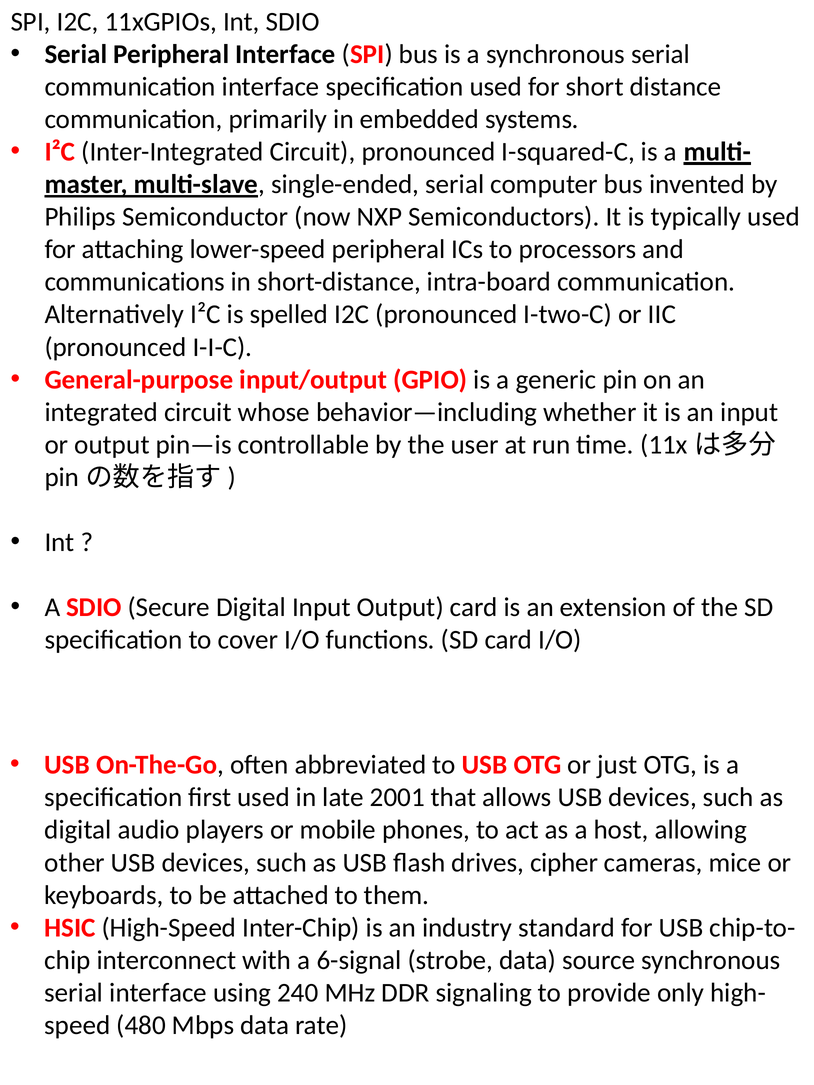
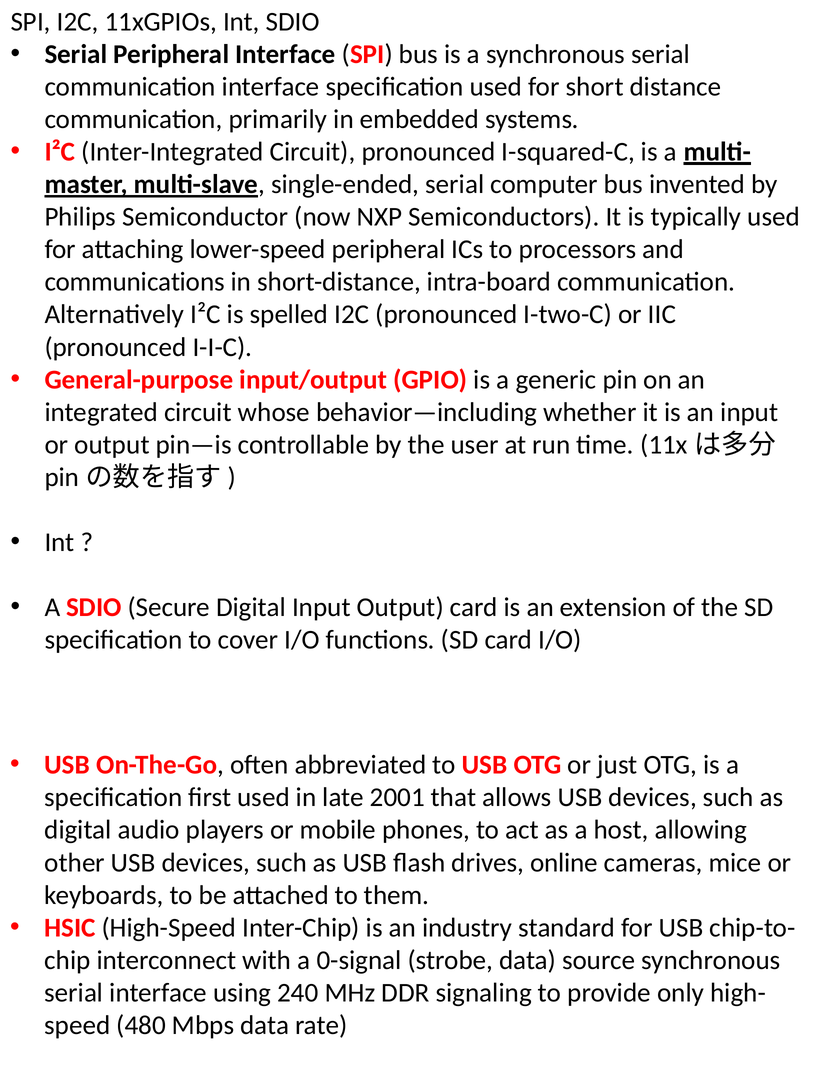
cipher: cipher -> online (564, 863)
6-signal: 6-signal -> 0-signal (359, 960)
